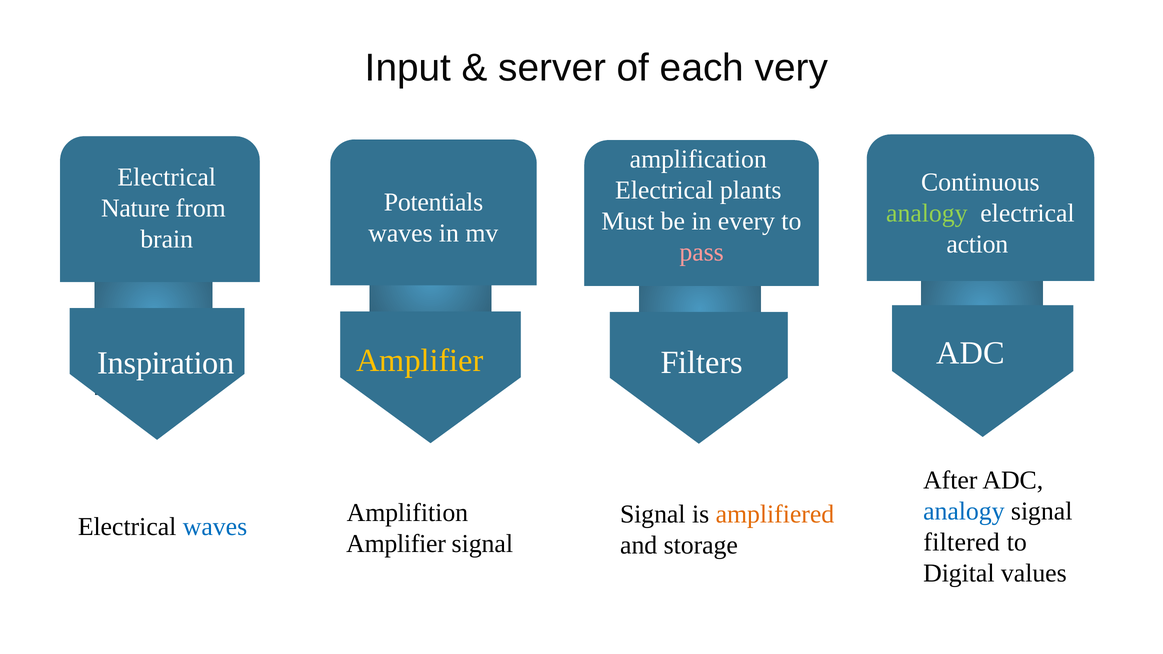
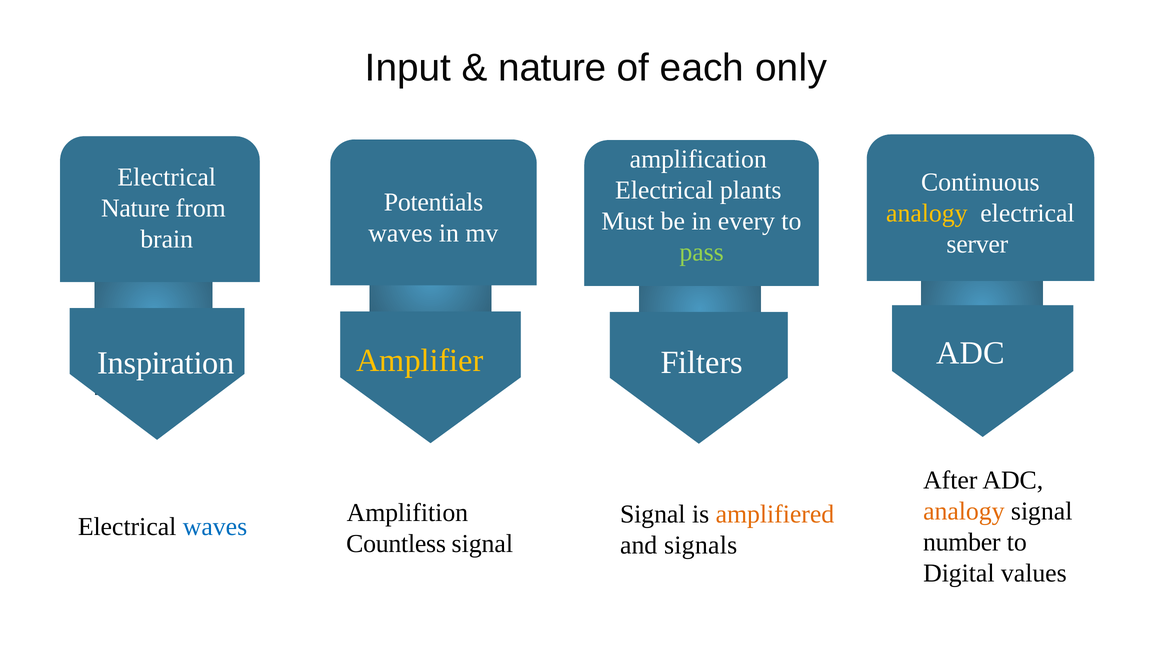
server: server -> nature (552, 68)
very: very -> only (791, 68)
analogy colour: light green -> yellow (927, 213)
action: action -> server (977, 244)
pass colour: pink -> light green (702, 252)
analogy colour: blue -> orange (964, 511)
filtered: filtered -> number (962, 542)
Amplifier: Amplifier -> Countless (396, 544)
storage: storage -> signals (701, 545)
